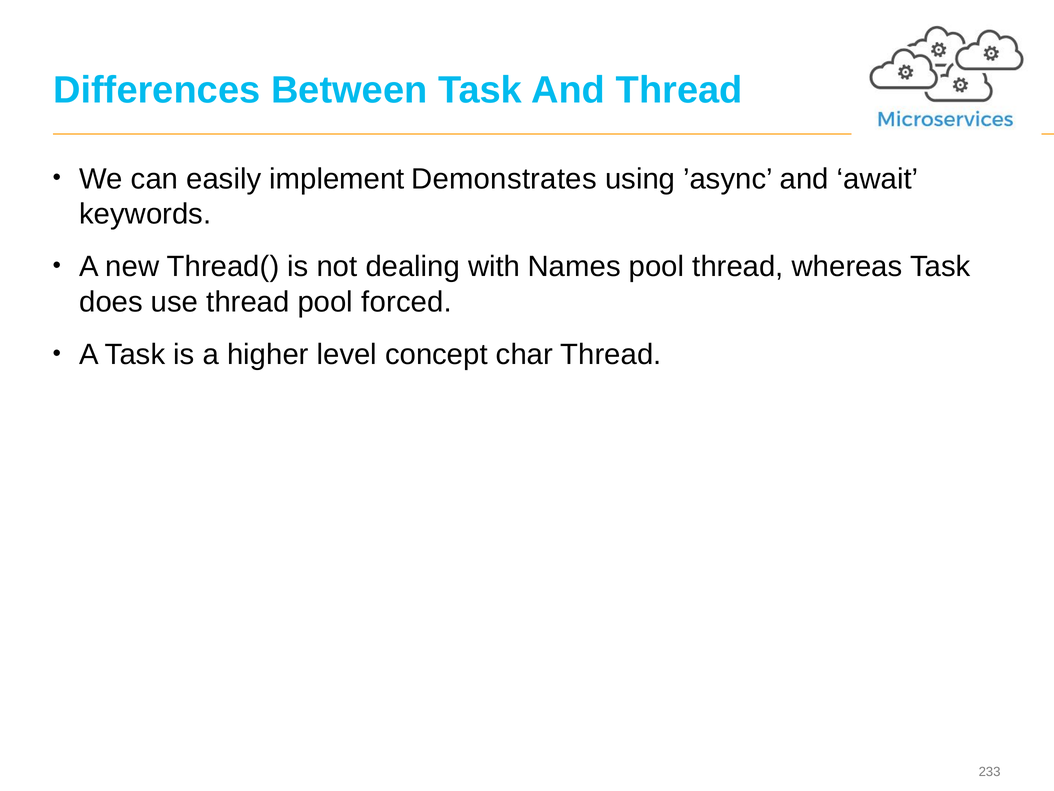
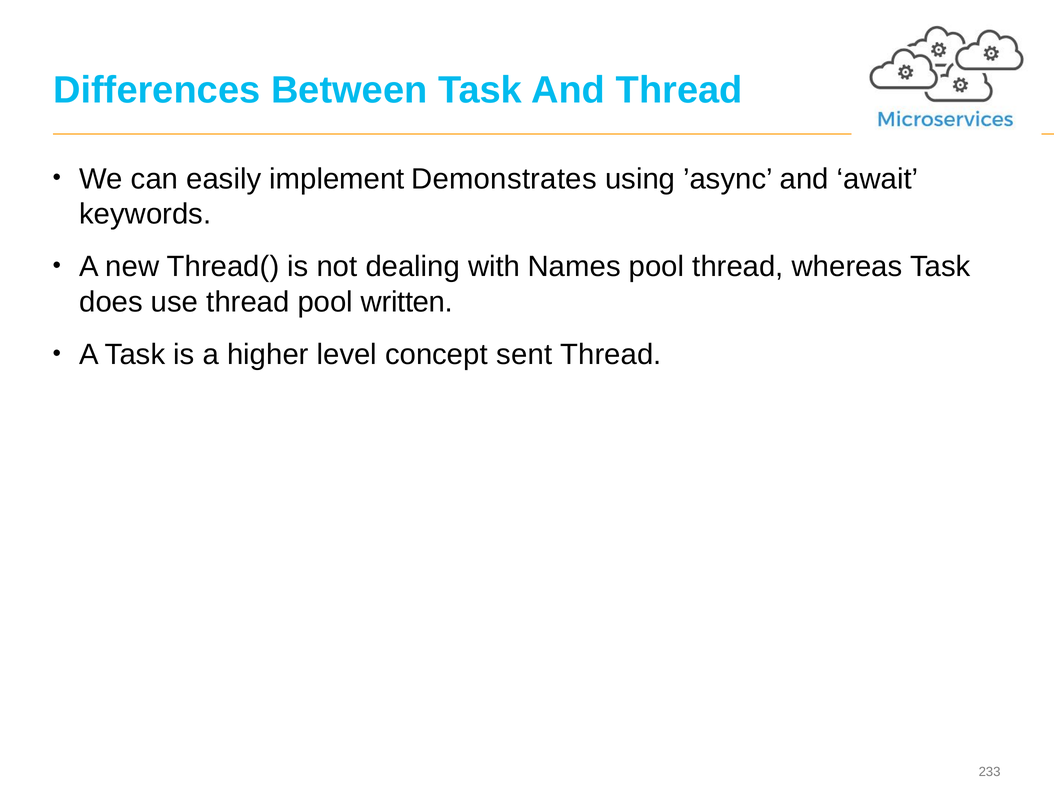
forced: forced -> written (407, 302)
char: char -> sent (524, 355)
